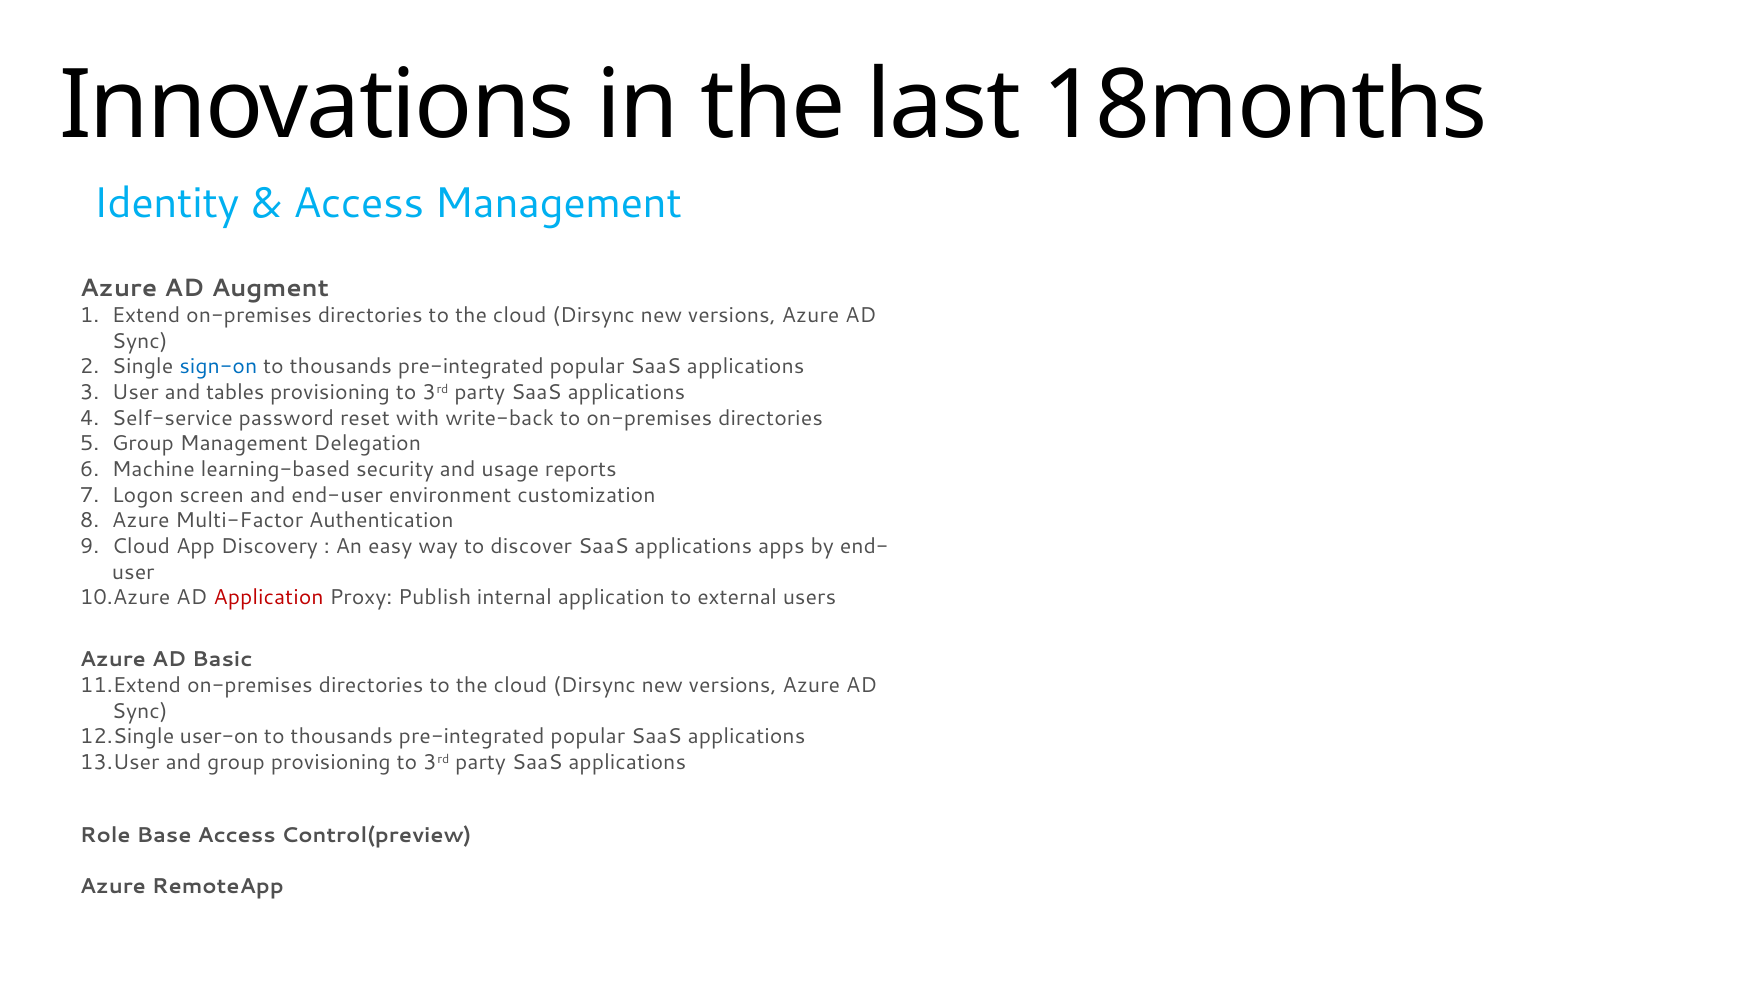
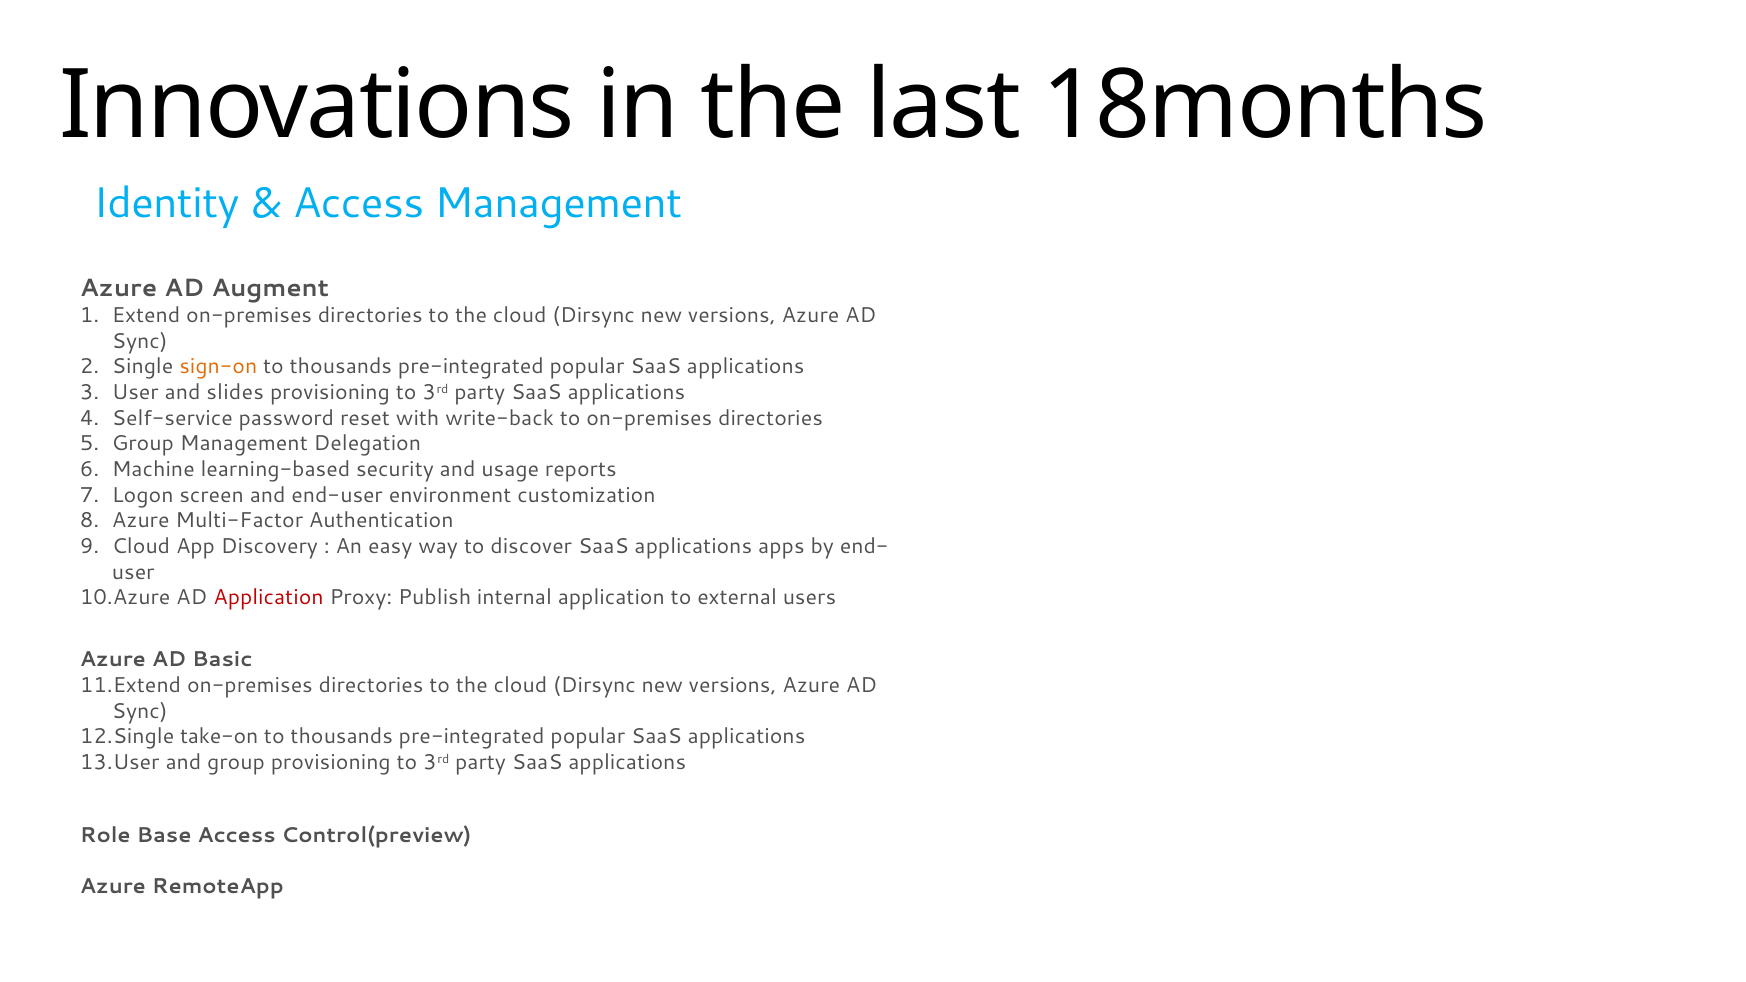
sign-on colour: blue -> orange (218, 367)
tables: tables -> slides (235, 392)
user-on: user-on -> take-on (219, 737)
